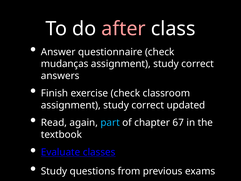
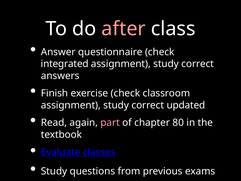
mudanças: mudanças -> integrated (65, 64)
part colour: light blue -> pink (110, 123)
67: 67 -> 80 (178, 123)
